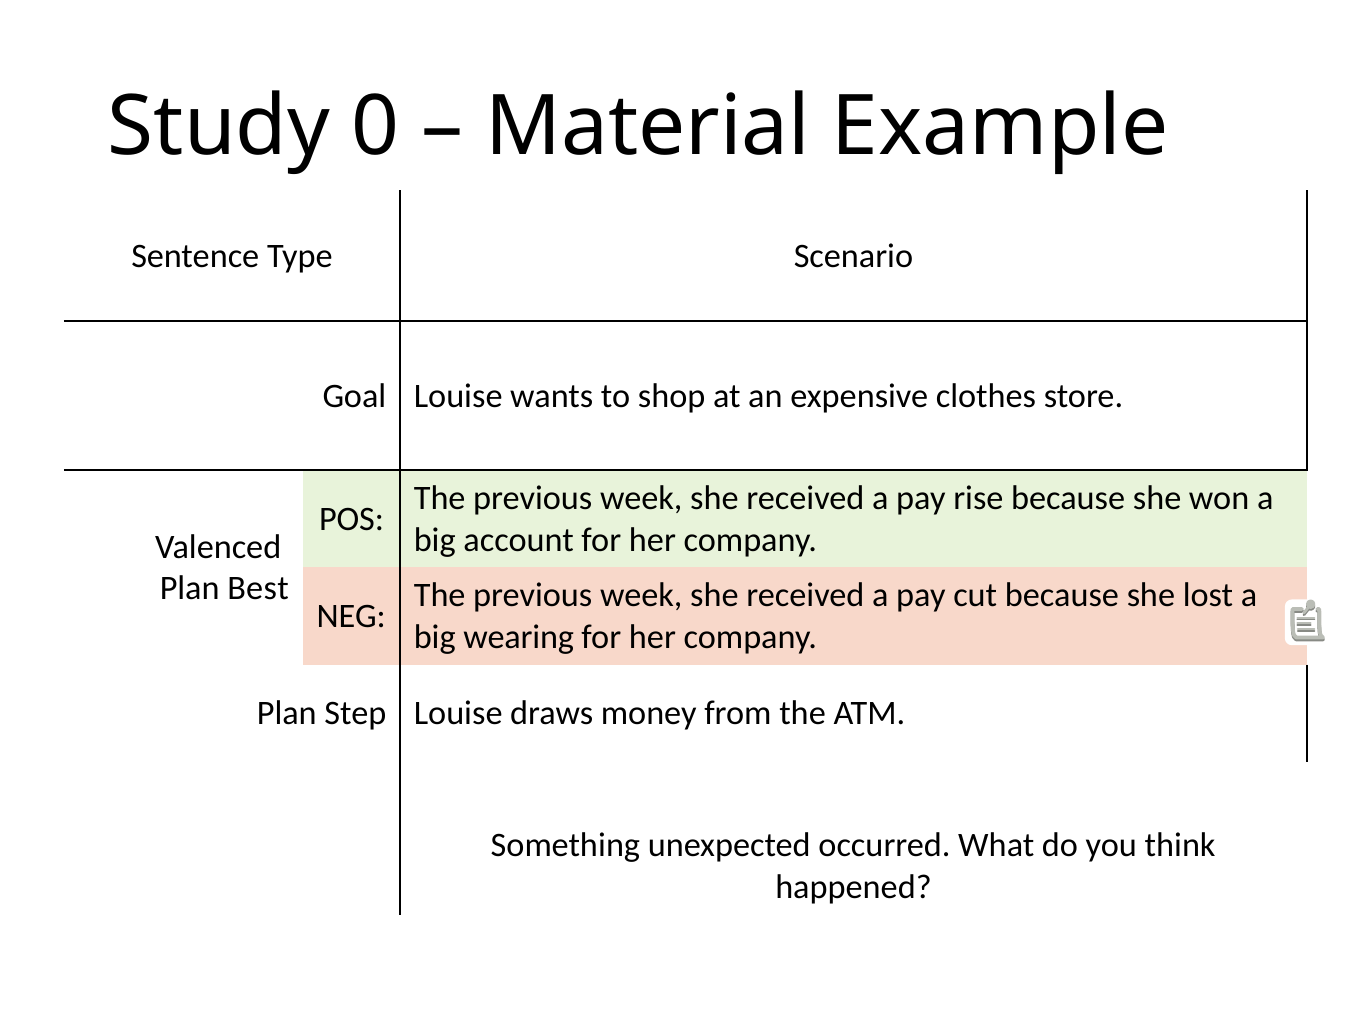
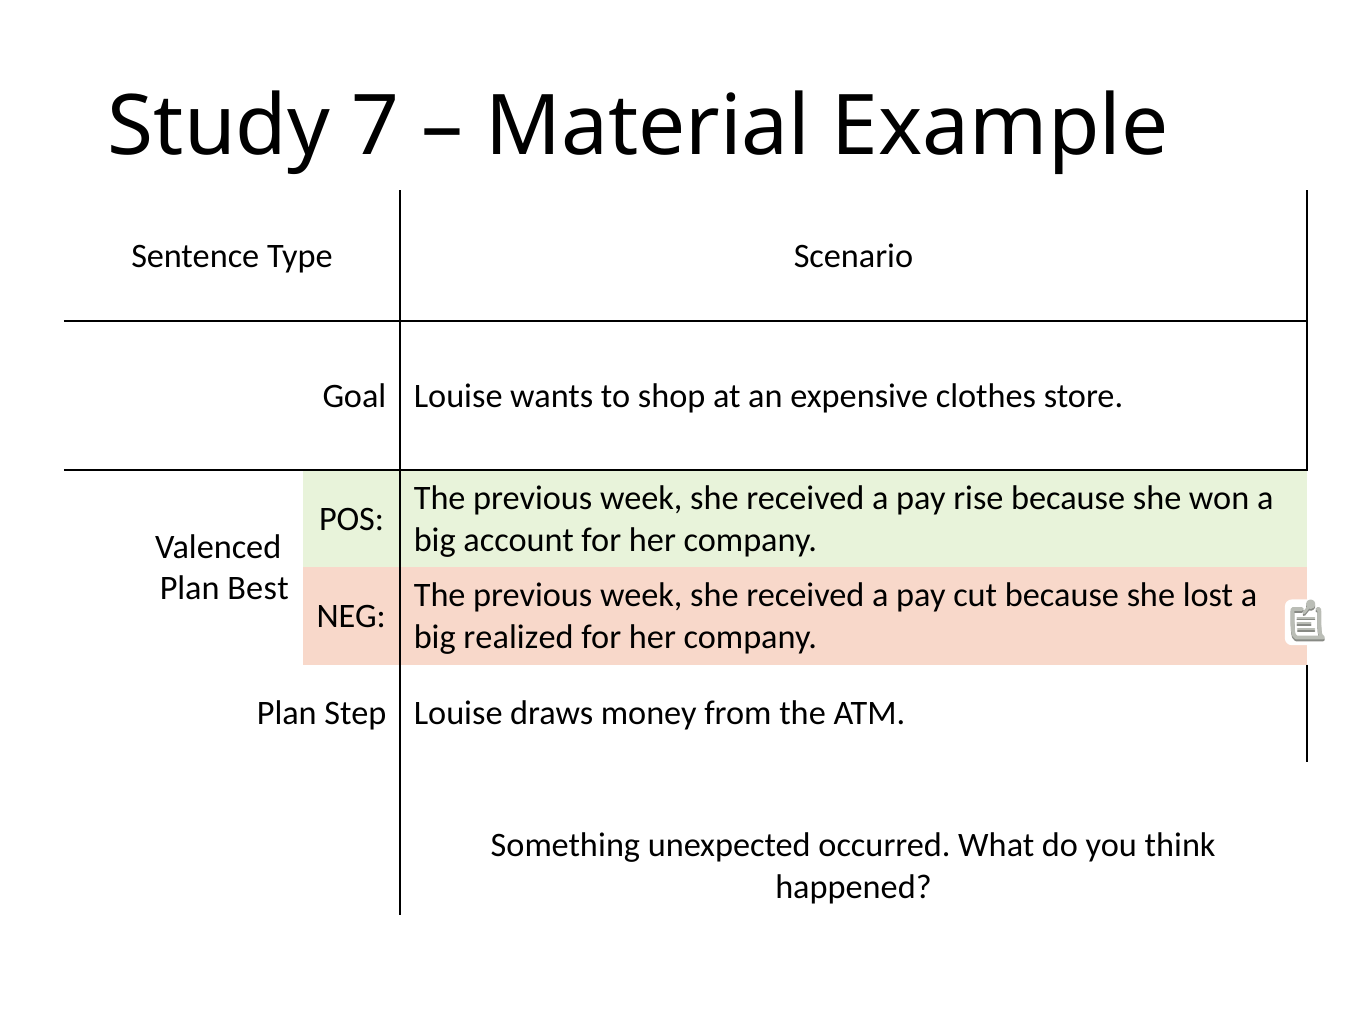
0: 0 -> 7 (376, 127)
wearing: wearing -> realized (519, 637)
